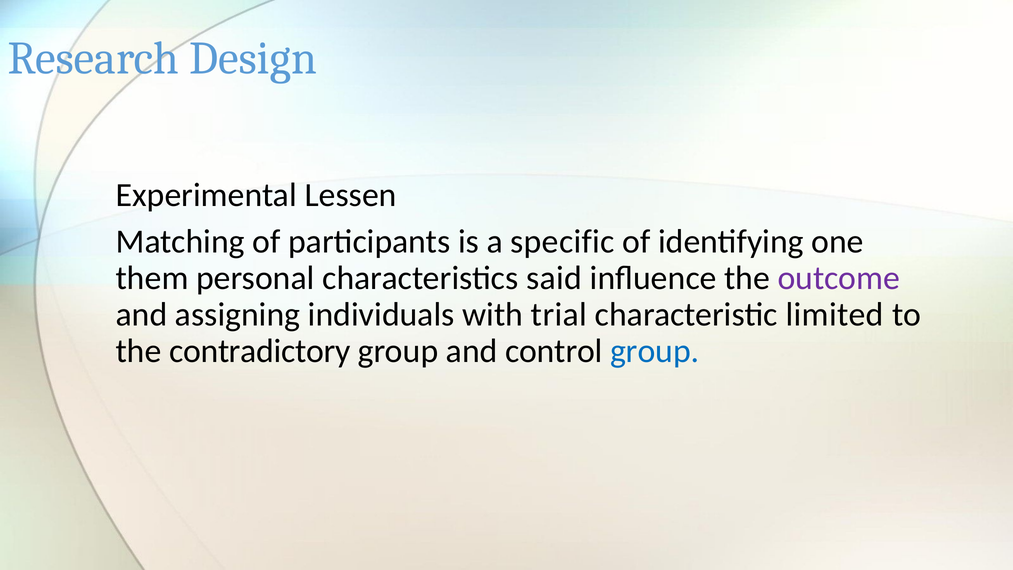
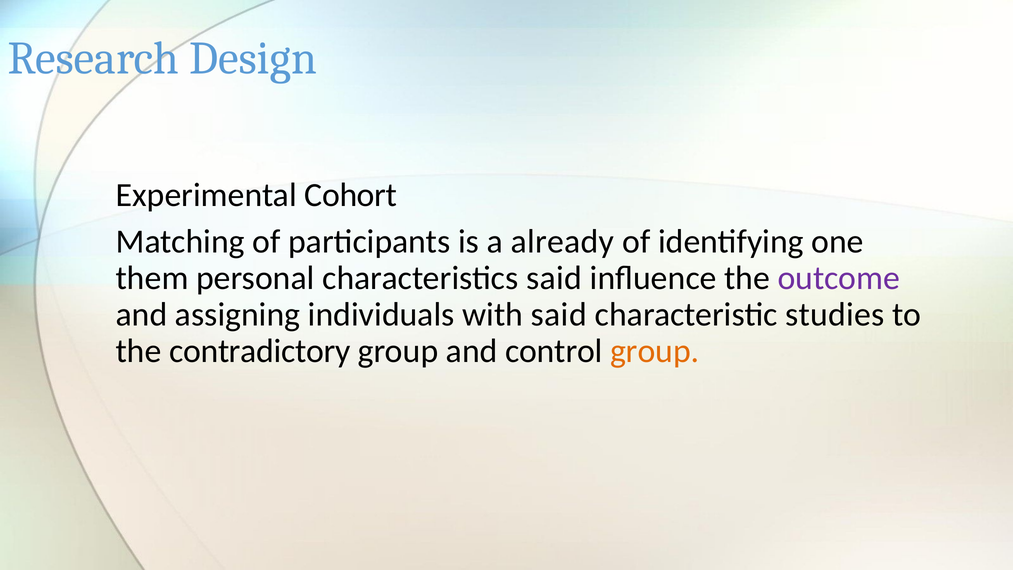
Lessen: Lessen -> Cohort (351, 195)
specific: specific -> already (562, 242)
with trial: trial -> said (559, 315)
limited: limited -> studies (835, 315)
group colour: blue -> orange (655, 351)
